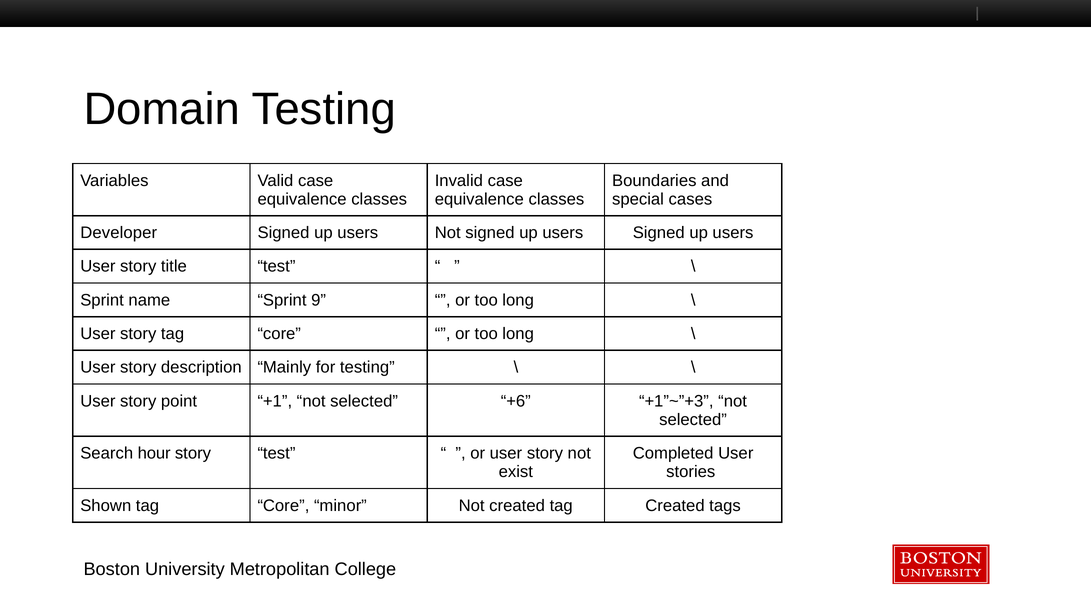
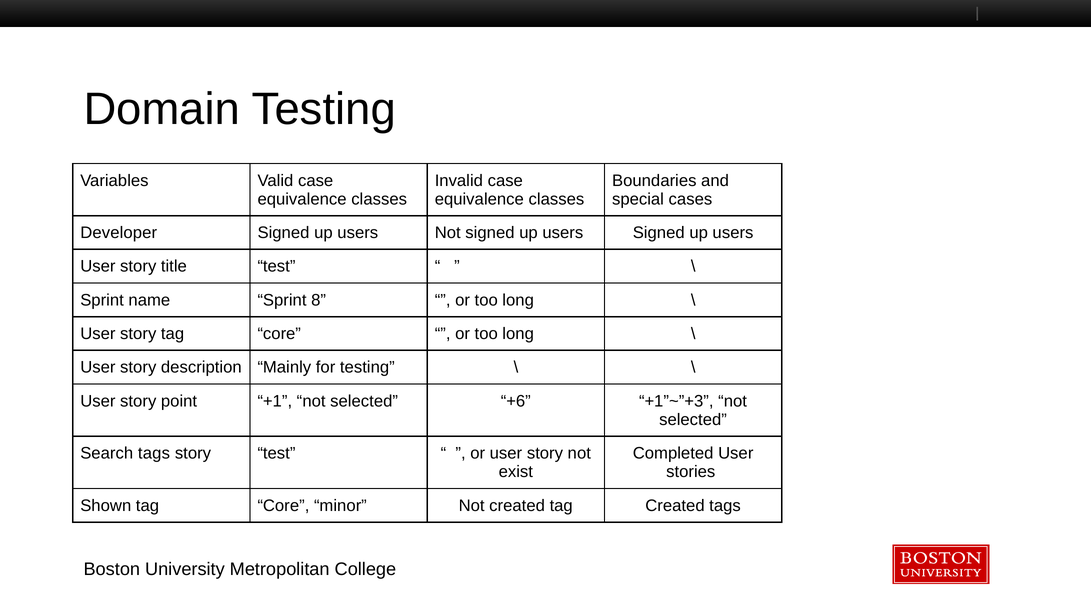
9: 9 -> 8 (319, 300)
Search hour: hour -> tags (154, 454)
